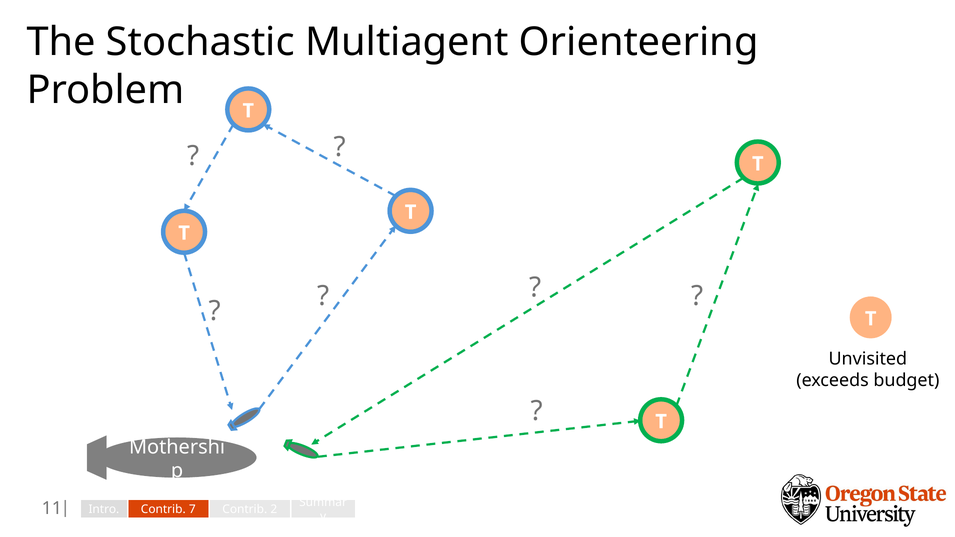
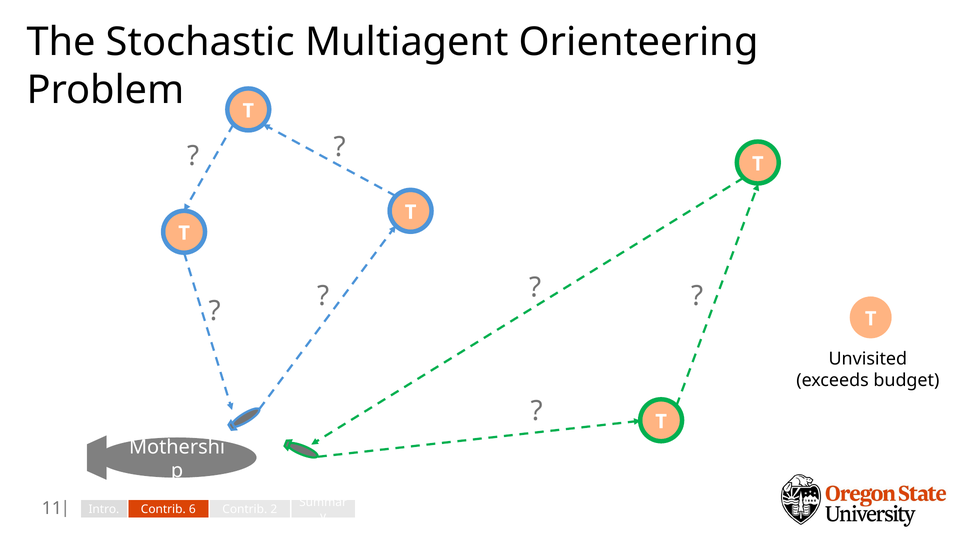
7: 7 -> 6 (192, 510)
